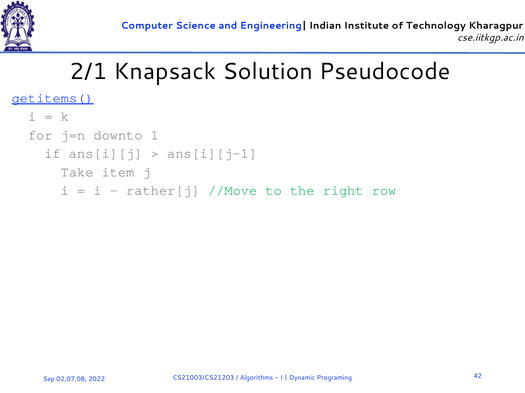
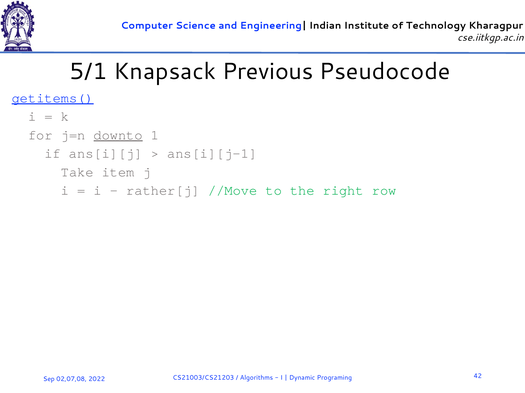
2/1: 2/1 -> 5/1 (88, 71)
Solution: Solution -> Previous (268, 71)
downto underline: none -> present (118, 135)
